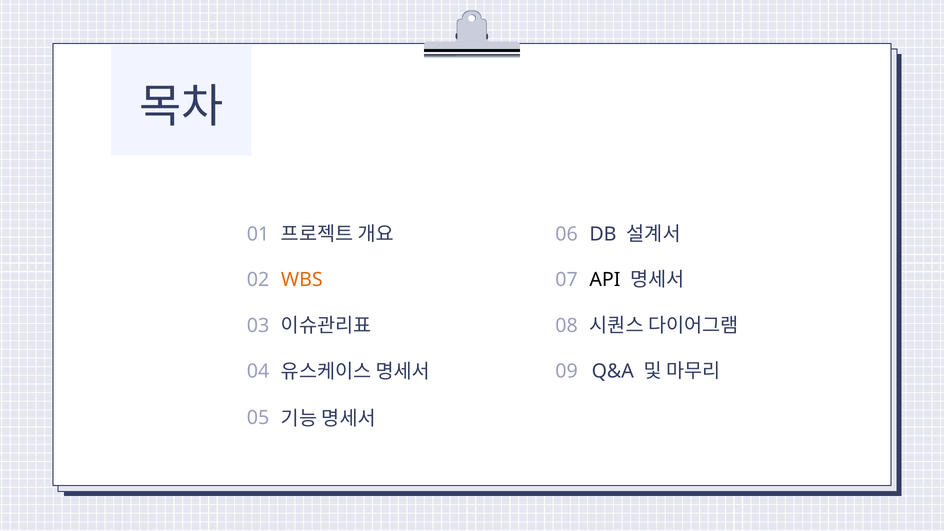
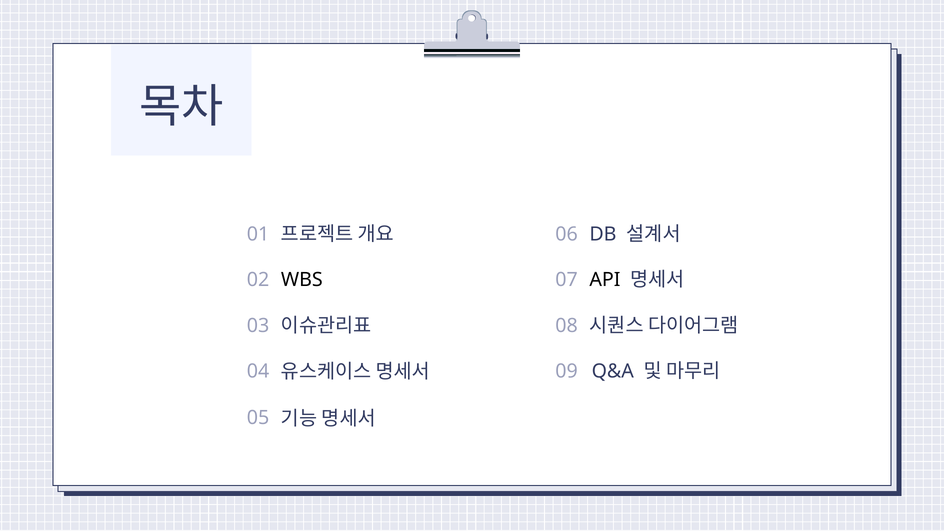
WBS colour: orange -> black (302, 280)
